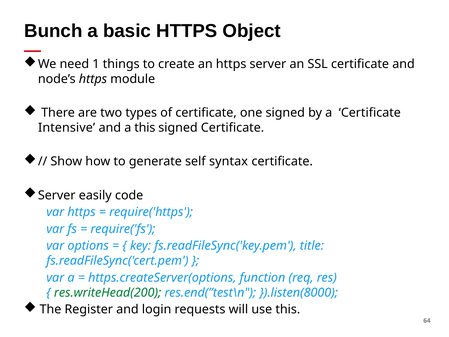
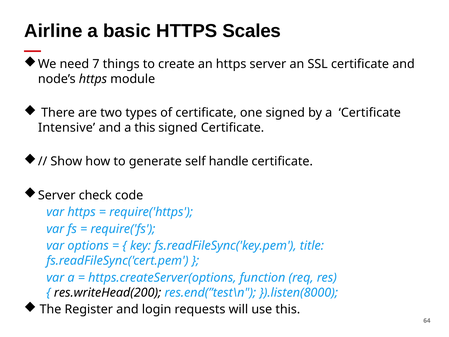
Bunch: Bunch -> Airline (53, 31)
Object: Object -> Scales (252, 31)
1: 1 -> 7 (96, 64)
syntax: syntax -> handle (229, 161)
easily: easily -> check (95, 195)
res.writeHead(200 colour: green -> black (108, 292)
